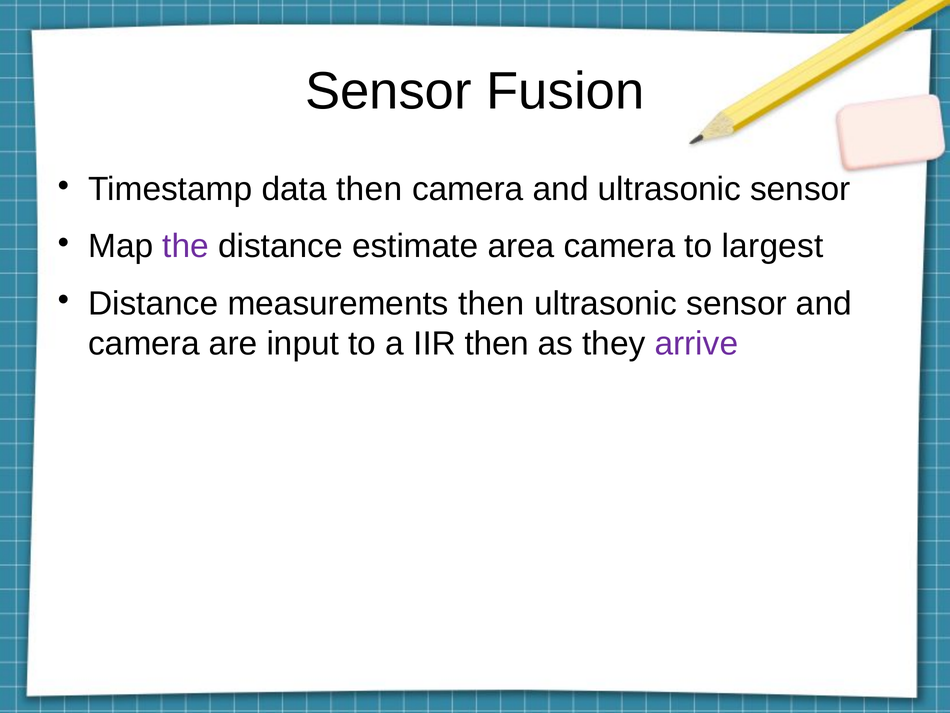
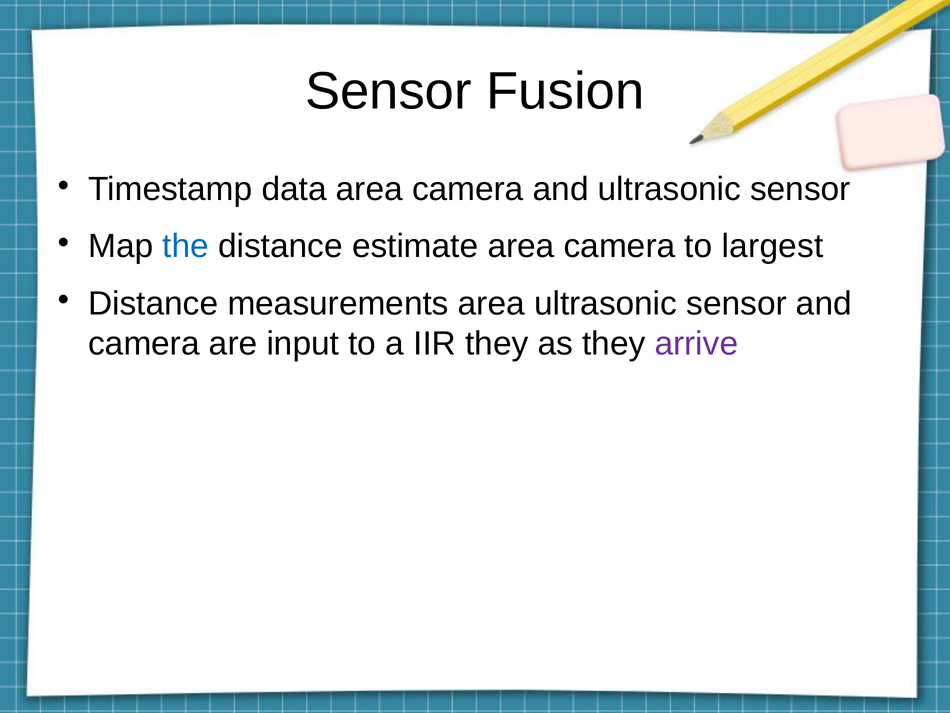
data then: then -> area (369, 189)
the colour: purple -> blue (186, 246)
measurements then: then -> area (491, 303)
IIR then: then -> they (497, 343)
